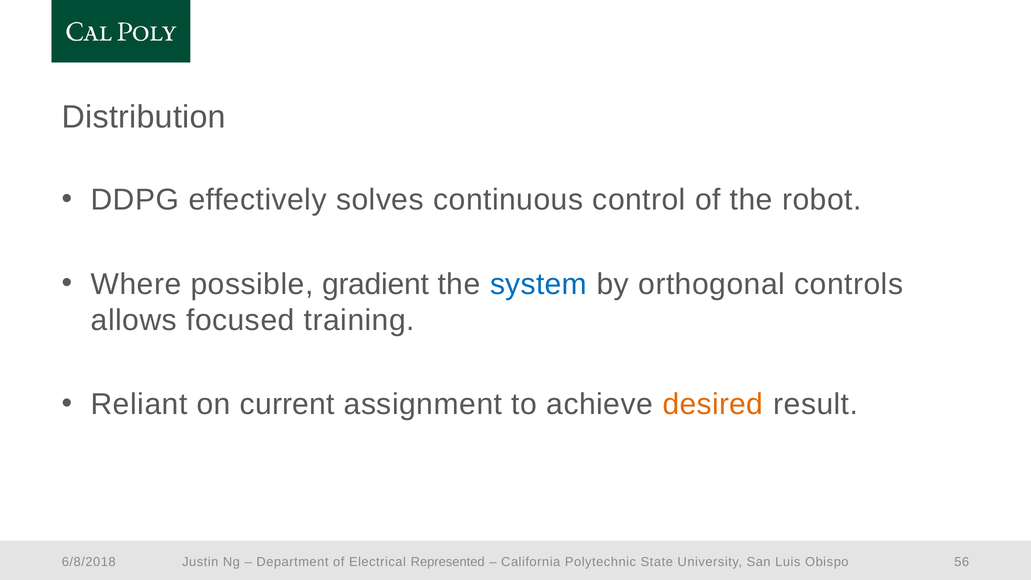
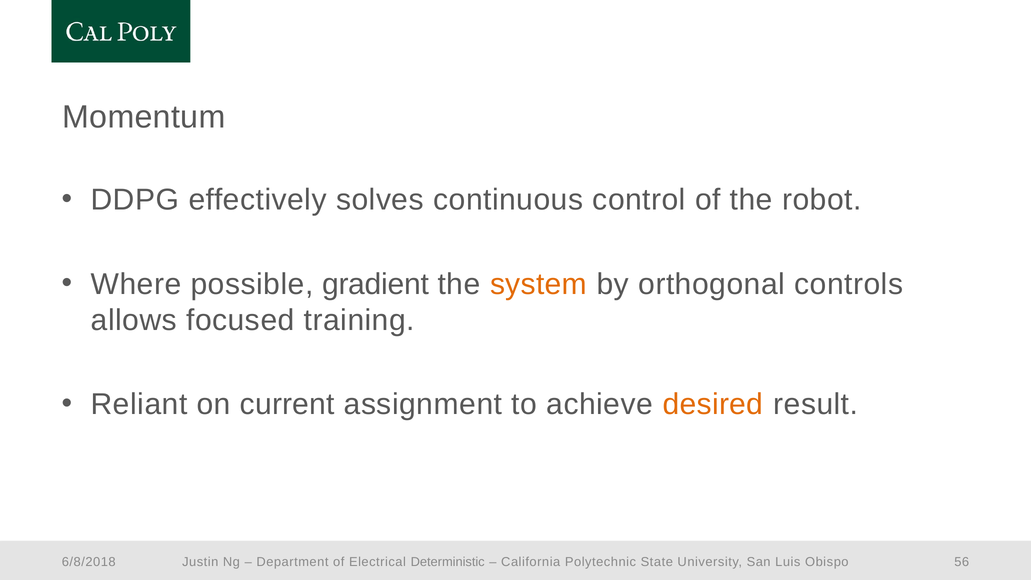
Distribution: Distribution -> Momentum (144, 117)
system colour: blue -> orange (538, 284)
Represented: Represented -> Deterministic (448, 562)
